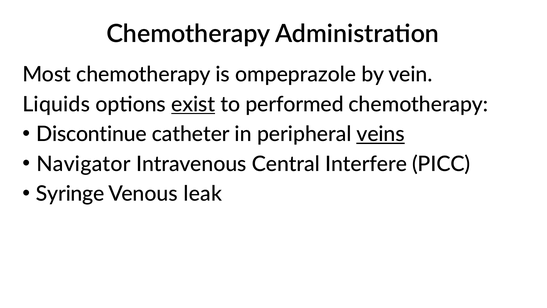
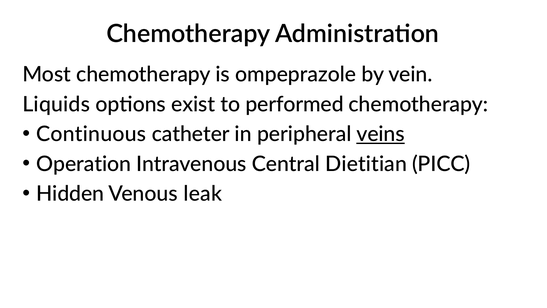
exist underline: present -> none (193, 104)
Discontinue: Discontinue -> Continuous (91, 134)
Navigator: Navigator -> Operation (84, 164)
Interfere: Interfere -> Dietitian (366, 164)
Syringe: Syringe -> Hidden (70, 194)
